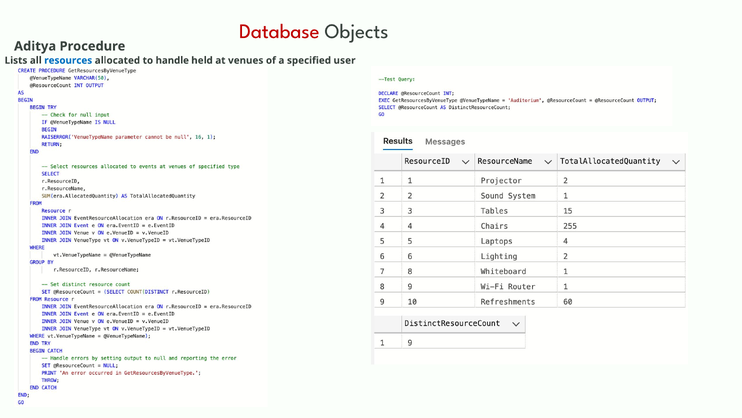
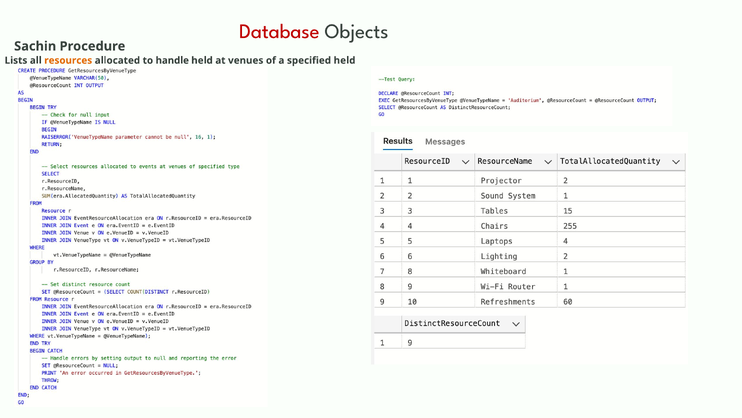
Aditya: Aditya -> Sachin (35, 46)
resources colour: blue -> orange (68, 60)
specified user: user -> held (345, 60)
